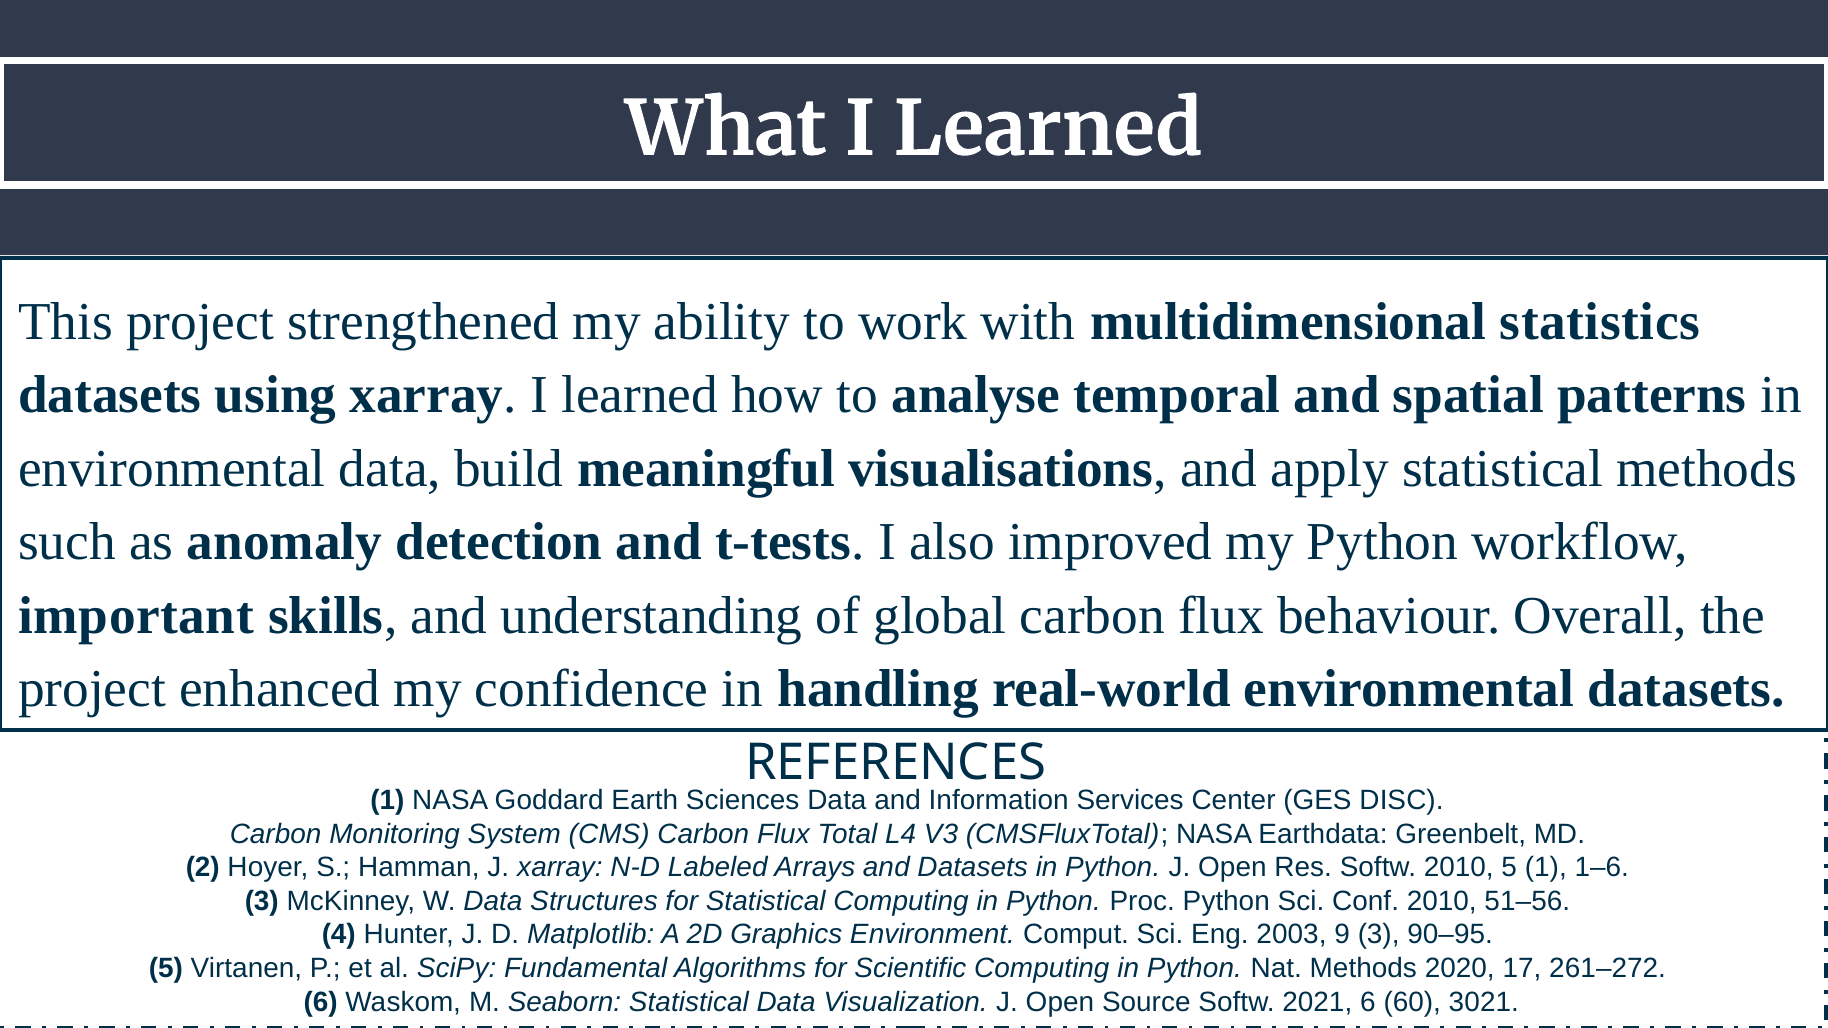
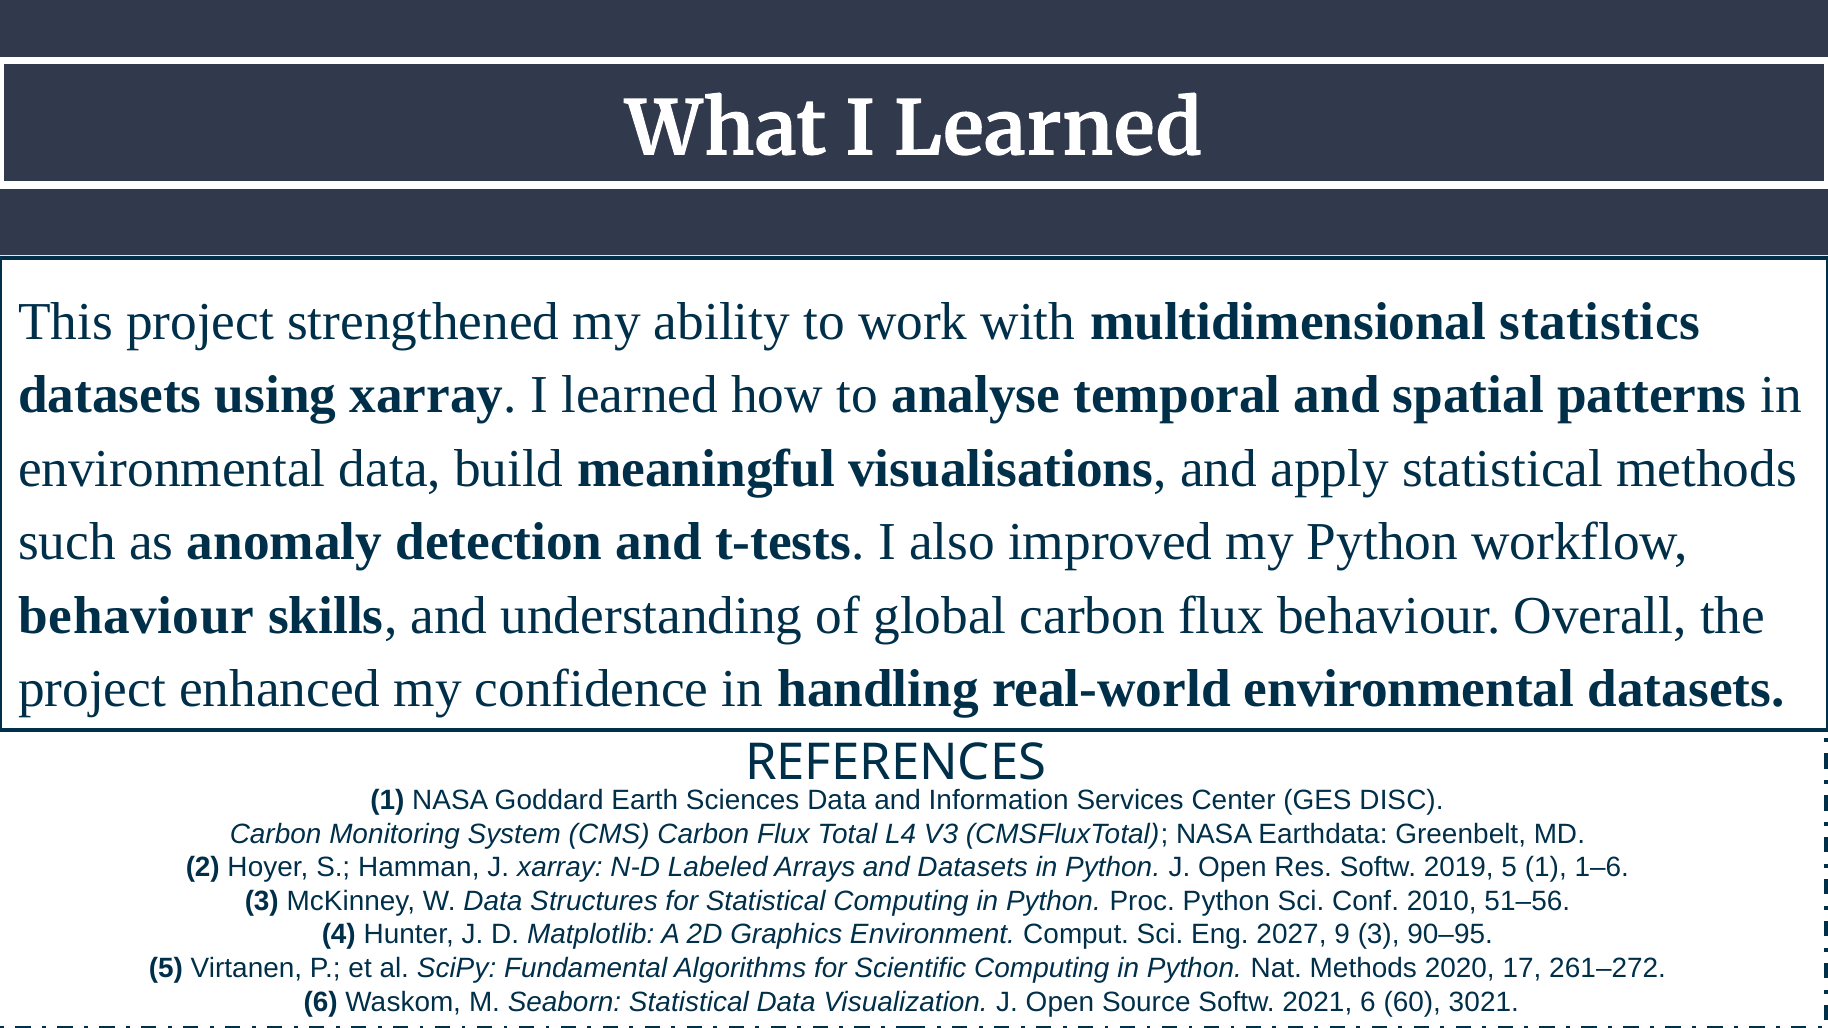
important: important -> behaviour (136, 616)
Softw 2010: 2010 -> 2019 (1459, 868)
2003: 2003 -> 2027 (1291, 935)
